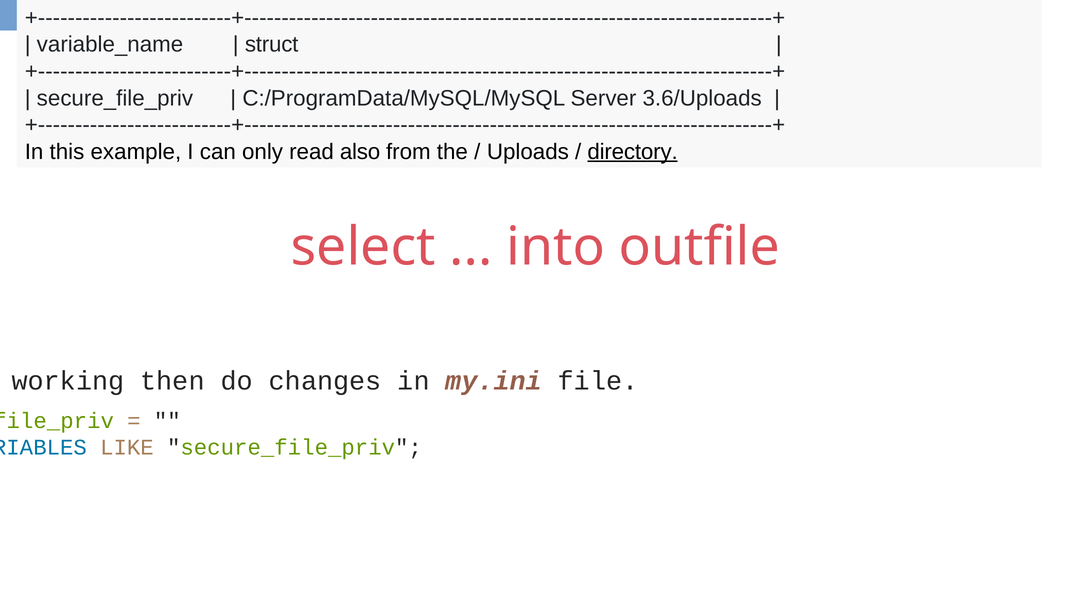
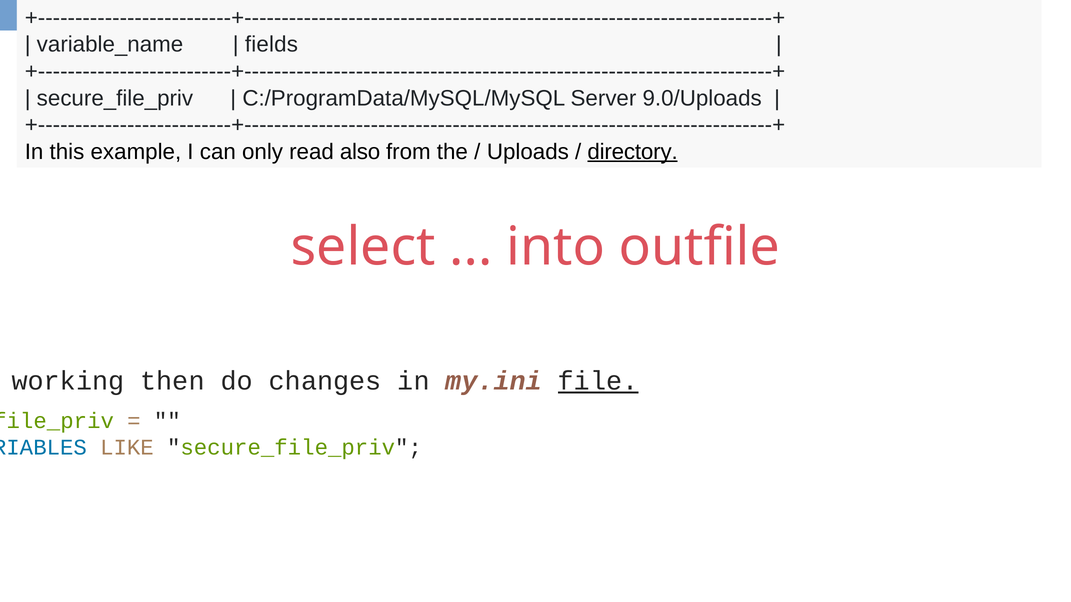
struct: struct -> fields (271, 45)
3.6/Uploads: 3.6/Uploads -> 9.0/Uploads (702, 98)
file underline: none -> present (598, 381)
